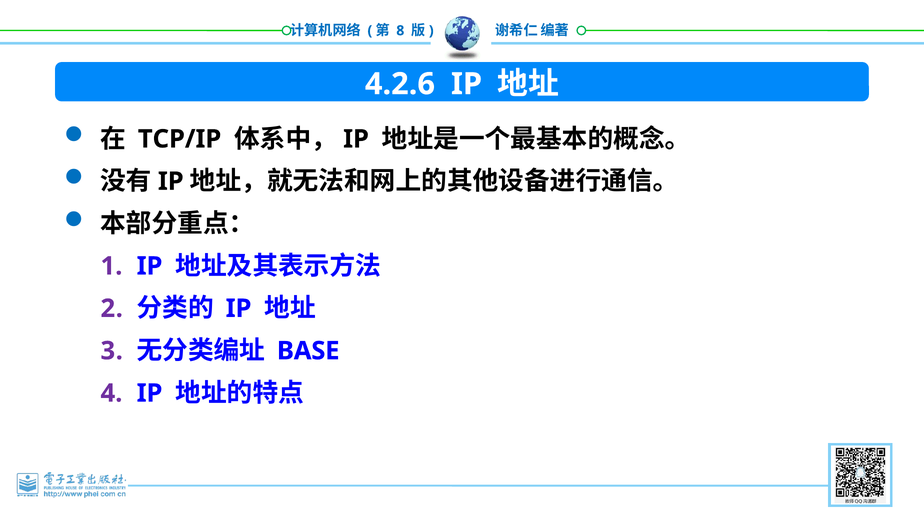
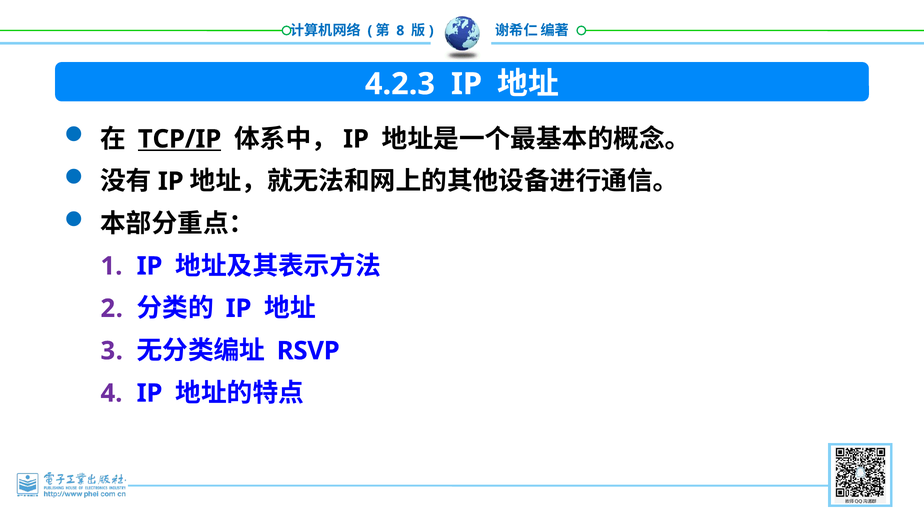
4.2.6: 4.2.6 -> 4.2.3 (400, 84)
TCP/IP underline: none -> present (180, 139)
BASE: BASE -> RSVP (308, 351)
